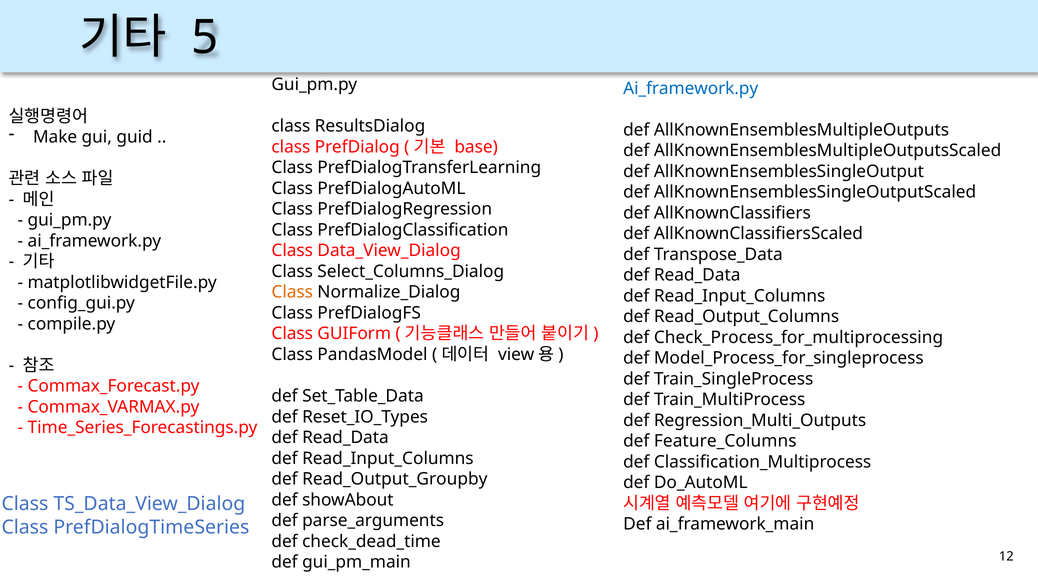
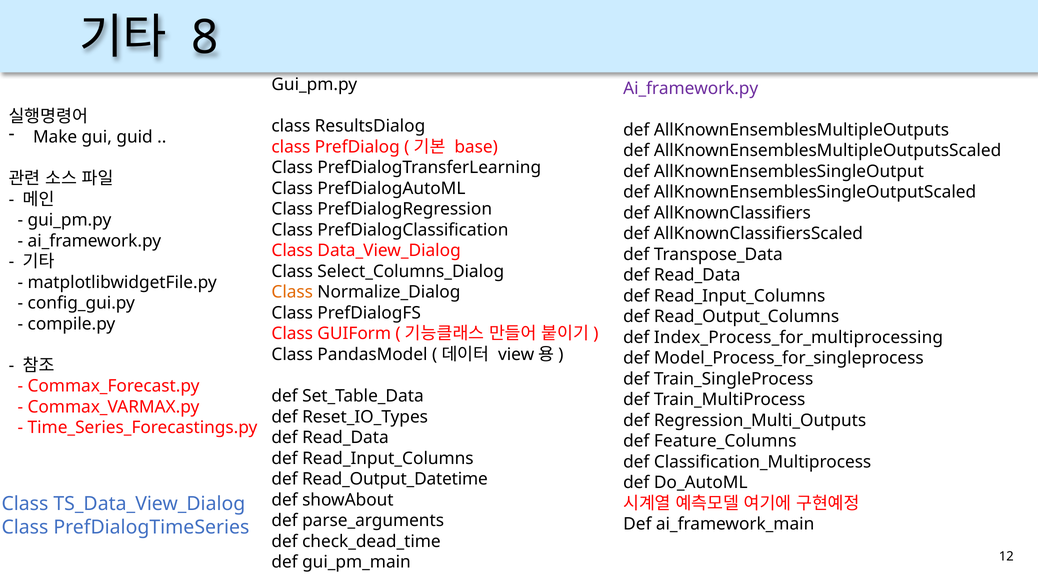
5: 5 -> 8 (205, 37)
Ai_framework.py colour: blue -> purple (691, 88)
Check_Process_for_multiprocessing: Check_Process_for_multiprocessing -> Index_Process_for_multiprocessing (798, 337)
Read_Output_Groupby: Read_Output_Groupby -> Read_Output_Datetime (395, 479)
